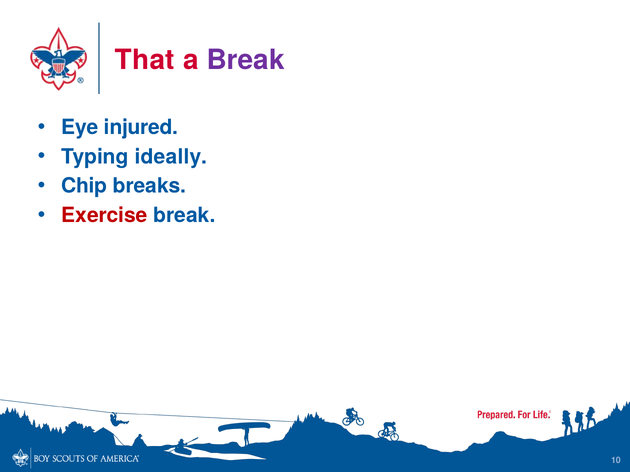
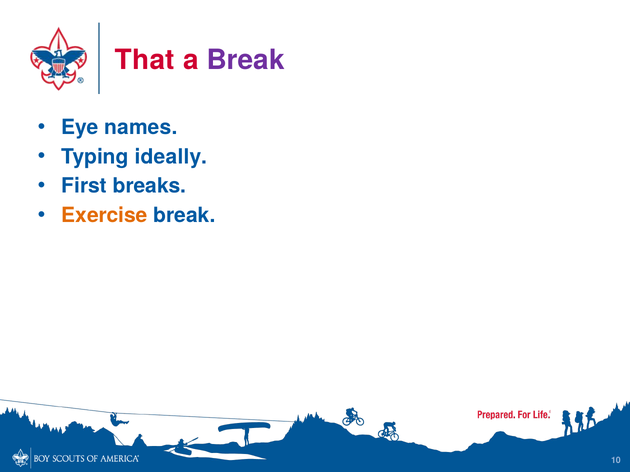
injured: injured -> names (141, 127)
Chip: Chip -> First (84, 186)
Exercise colour: red -> orange (104, 216)
